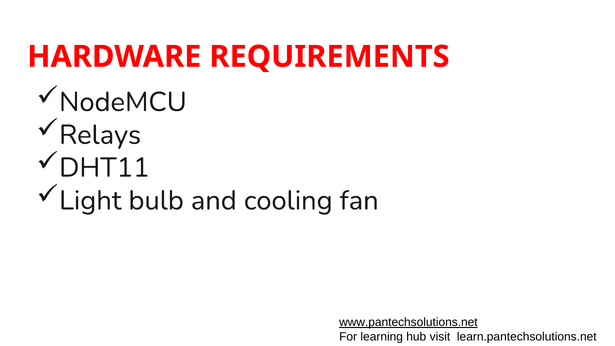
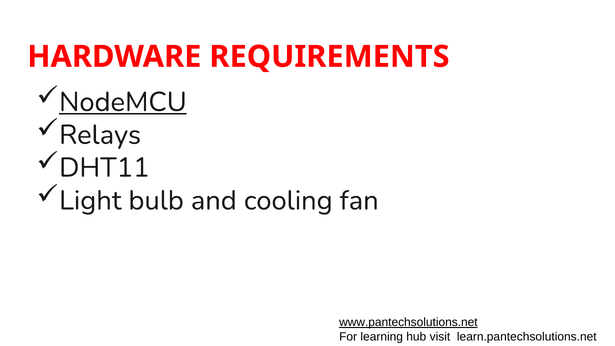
NodeMCU underline: none -> present (123, 102)
